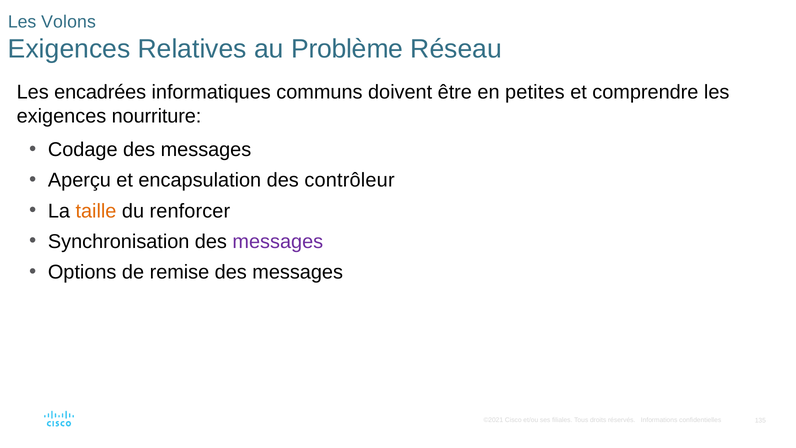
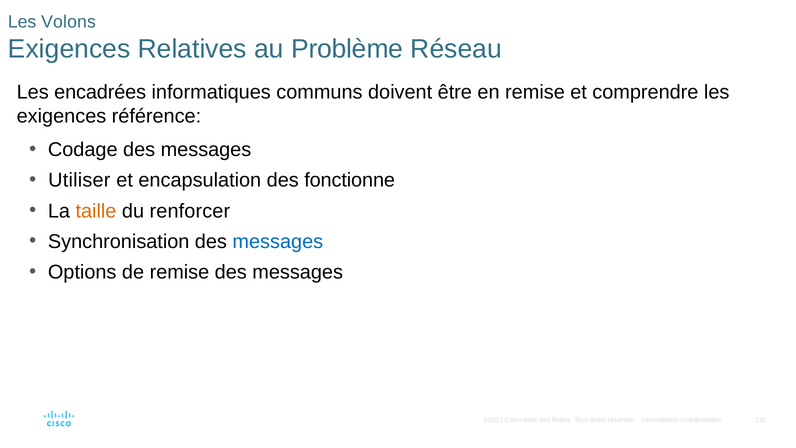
en petites: petites -> remise (535, 92)
nourriture: nourriture -> référence (156, 116)
Aperçu: Aperçu -> Utiliser (79, 180)
contrôleur: contrôleur -> fonctionne (350, 180)
messages colour: purple -> blue (278, 241)
